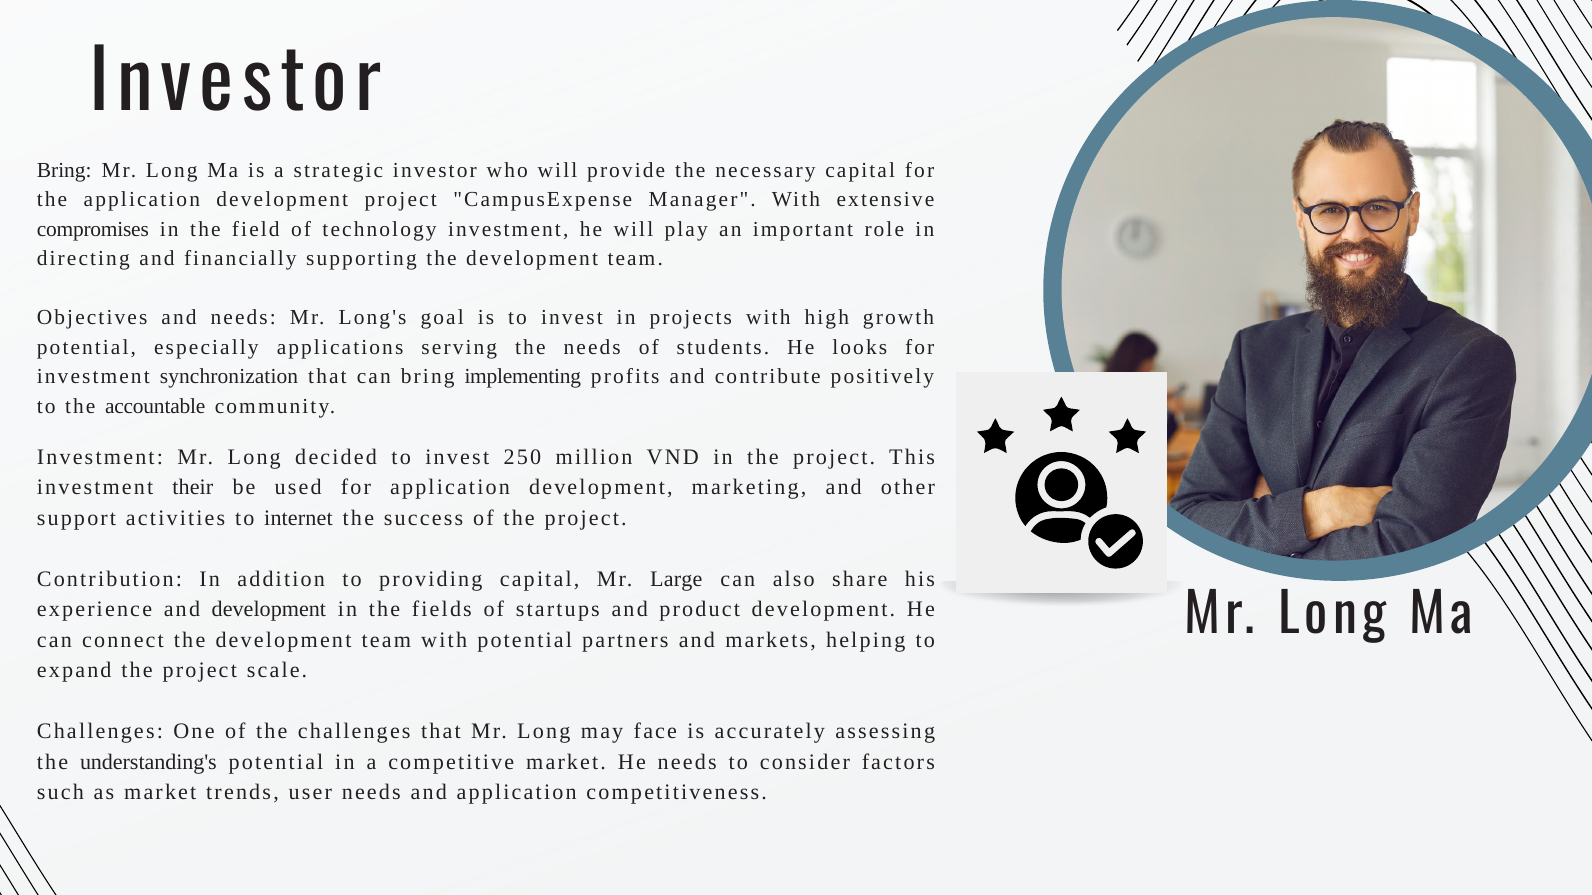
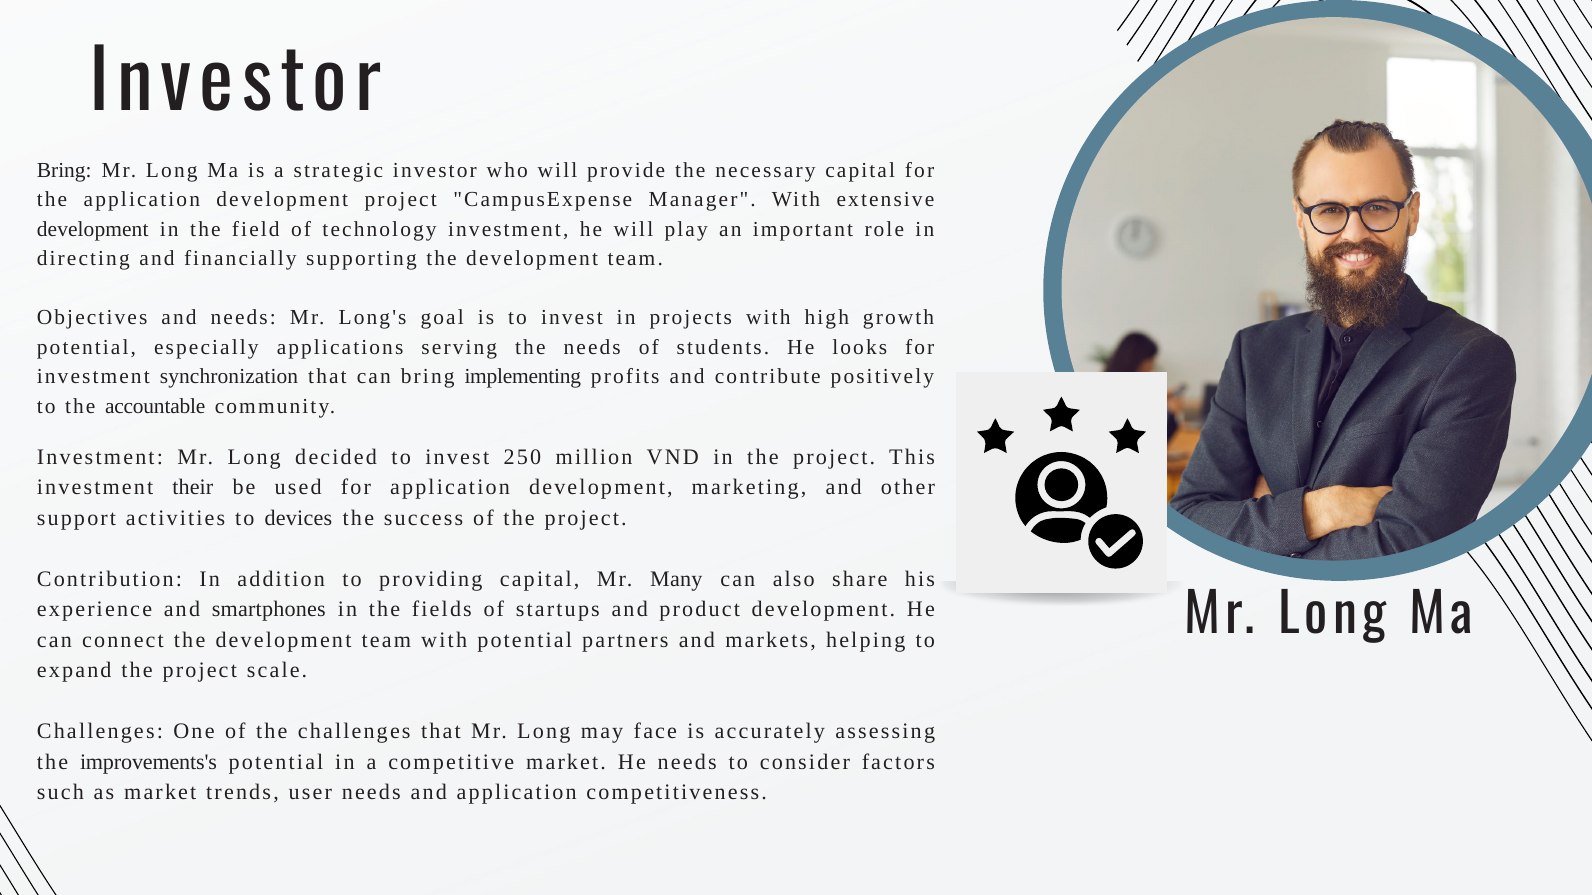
compromises: compromises -> development (93, 229)
internet: internet -> devices (298, 518)
Large: Large -> Many (676, 579)
and development: development -> smartphones (269, 610)
understanding's: understanding's -> improvements's (148, 762)
